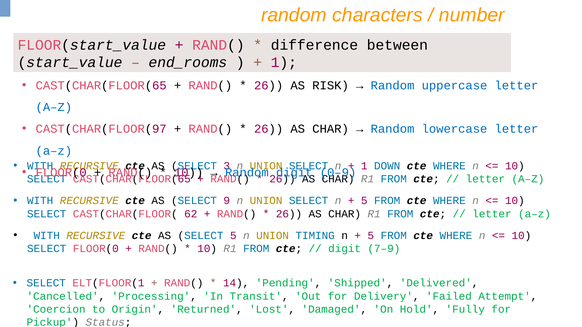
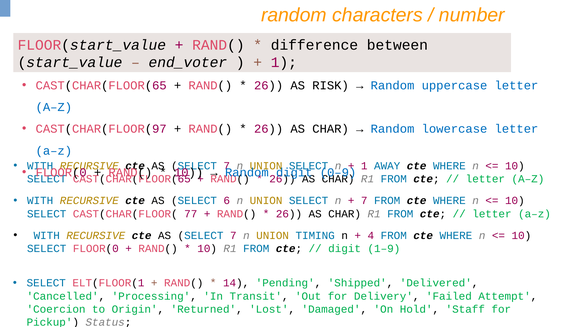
end_rooms: end_rooms -> end_voter (188, 62)
3: 3 -> 7 (227, 166)
DOWN: DOWN -> AWAY (387, 166)
9: 9 -> 6 (227, 201)
5: 5 -> 7 (364, 201)
62: 62 -> 77 (191, 214)
5: 5 -> 7 (233, 236)
5: 5 -> 4 (371, 236)
7–9: 7–9 -> 1–9 (384, 249)
Fully: Fully -> Staff (465, 310)
